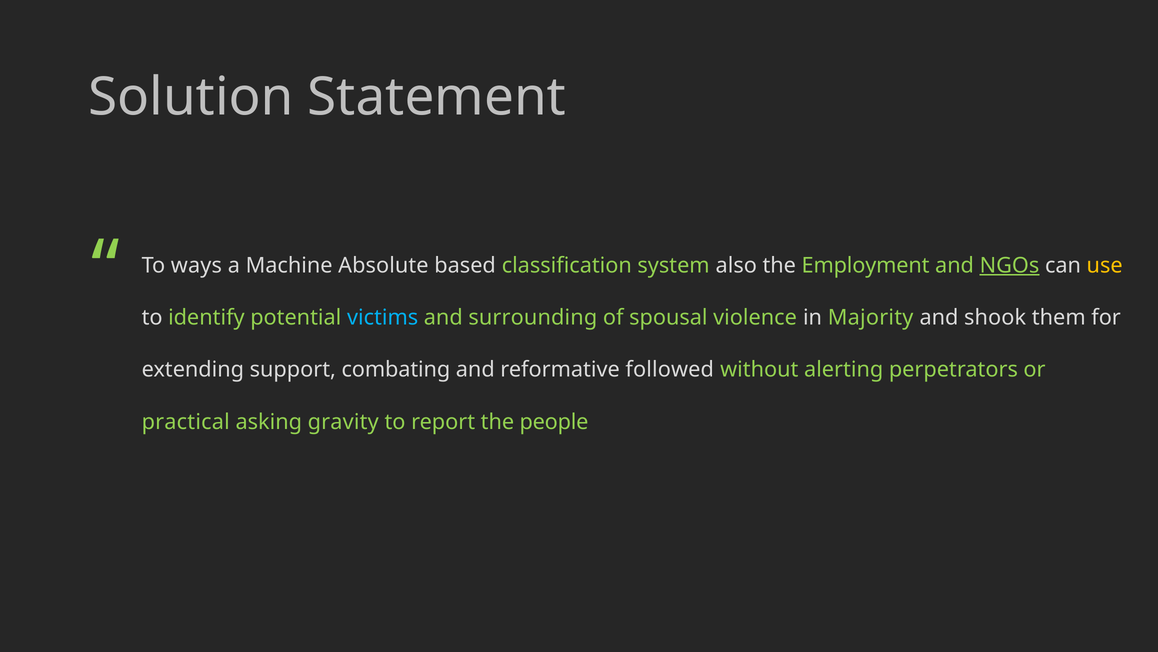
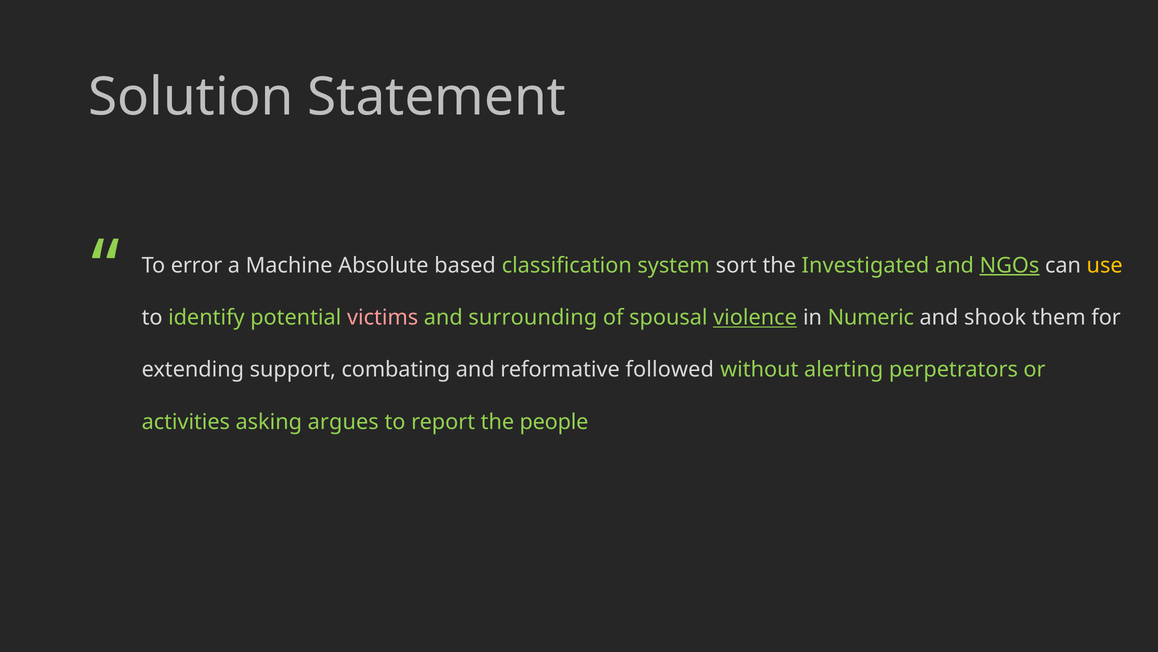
ways: ways -> error (197, 265)
also: also -> sort (736, 265)
Employment: Employment -> Investigated (865, 265)
victims colour: light blue -> pink (383, 317)
violence underline: none -> present (755, 317)
Majority: Majority -> Numeric (871, 317)
practical: practical -> activities (186, 421)
gravity: gravity -> argues (343, 421)
